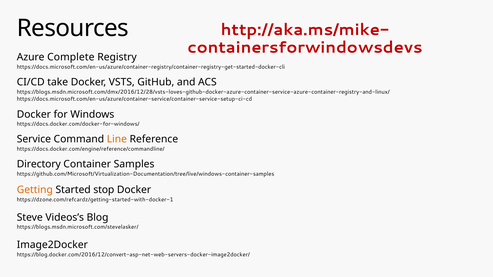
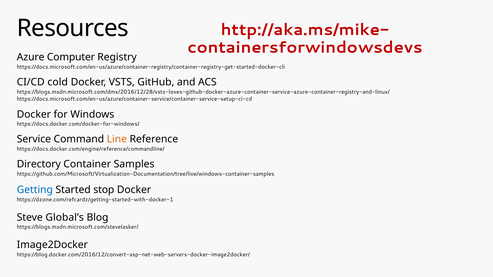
Complete: Complete -> Computer (71, 57)
take: take -> cold (58, 82)
Getting colour: orange -> blue (35, 190)
Videos’s: Videos’s -> Global’s (65, 218)
